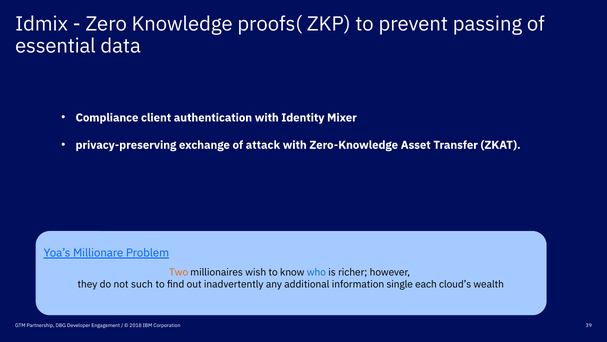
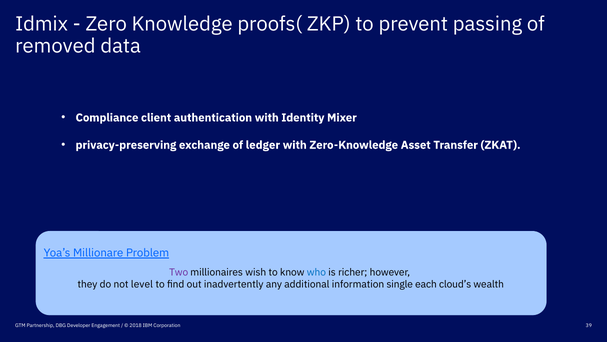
essential: essential -> removed (55, 46)
attack: attack -> ledger (263, 145)
Two colour: orange -> purple (179, 272)
such: such -> level (142, 284)
